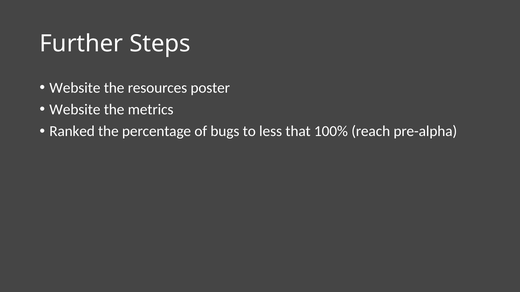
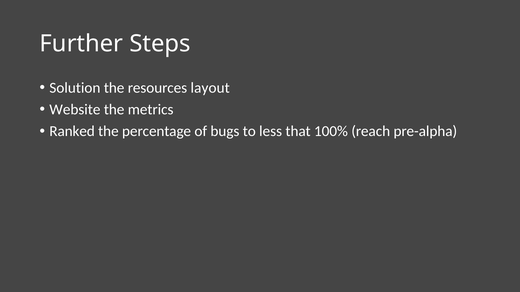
Website: Website -> Solution (75, 88)
poster: poster -> layout (210, 88)
